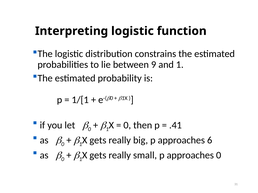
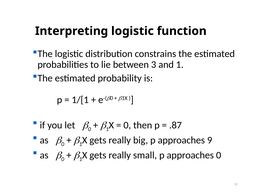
9: 9 -> 3 (154, 65)
.41: .41 -> .87 (175, 126)
6: 6 -> 9 (210, 141)
